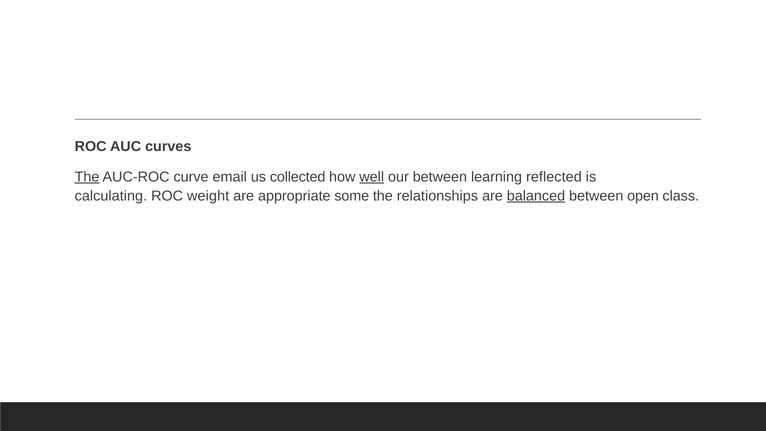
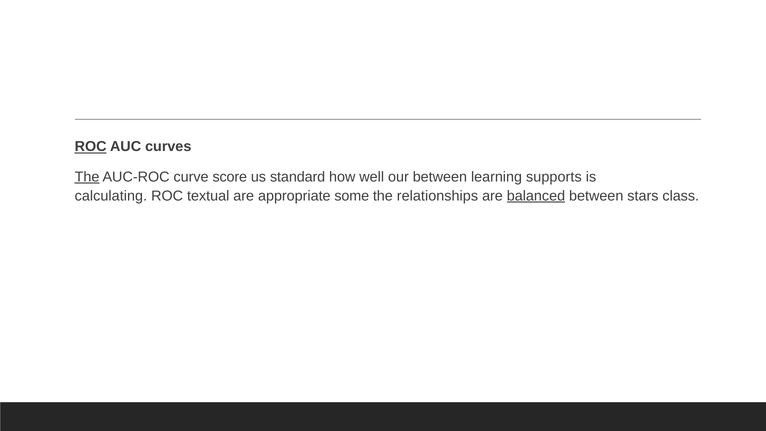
ROC underline: none -> present (91, 147)
email: email -> score (230, 177)
collected: collected -> standard (298, 177)
well underline: present -> none (372, 177)
reflected: reflected -> supports (554, 177)
weight: weight -> textual (208, 196)
open: open -> stars (643, 196)
